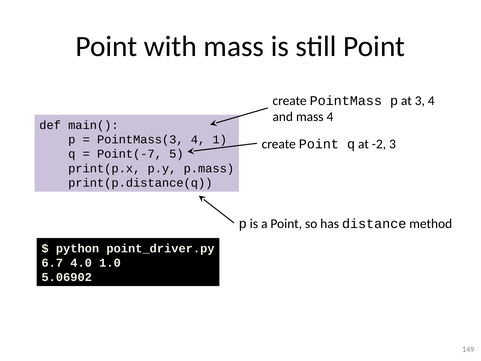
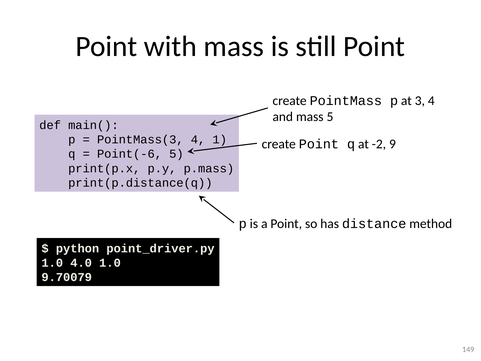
mass 4: 4 -> 5 (330, 117)
-2 3: 3 -> 9 (392, 144)
Point(-7: Point(-7 -> Point(-6 (130, 154)
6.7: 6.7 -> 1.0 (52, 263)
5.06902: 5.06902 -> 9.70079 (67, 277)
